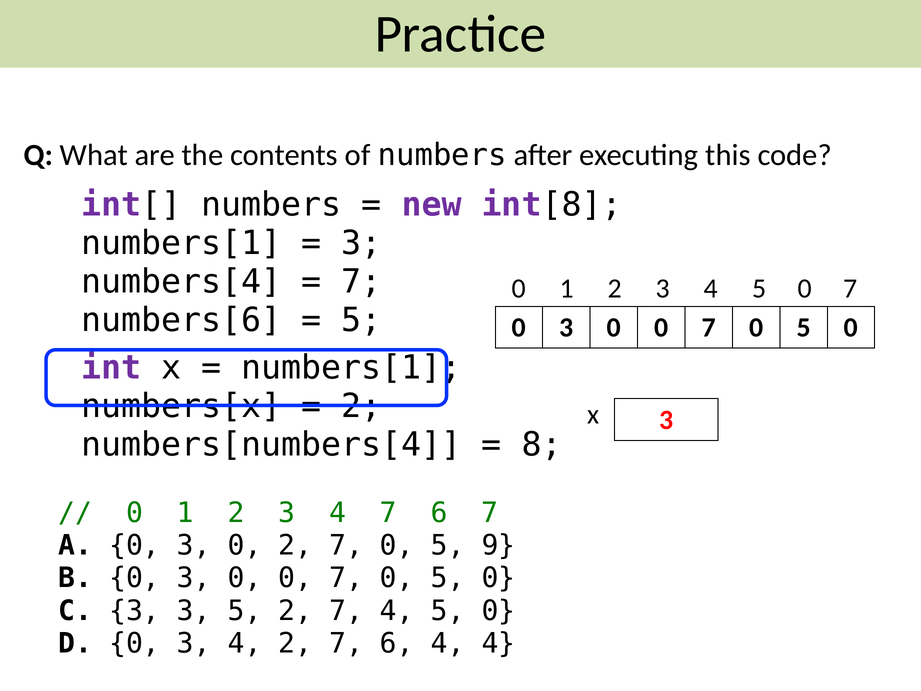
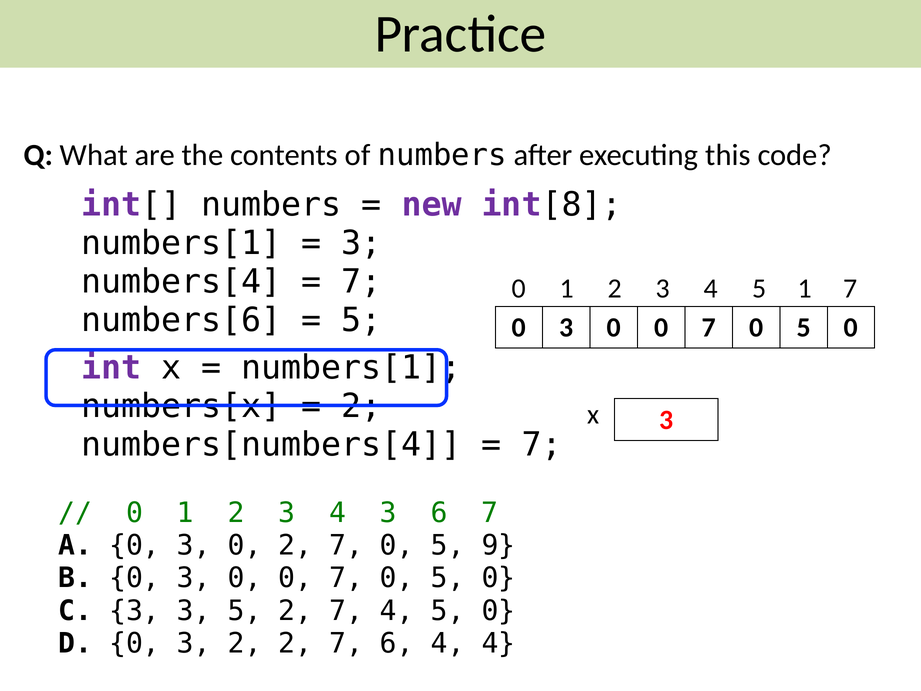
3 4 5 0: 0 -> 1 (805, 289)
8: 8 -> 7 (542, 445)
4 7: 7 -> 3 (388, 513)
0 3 4: 4 -> 2 (245, 643)
